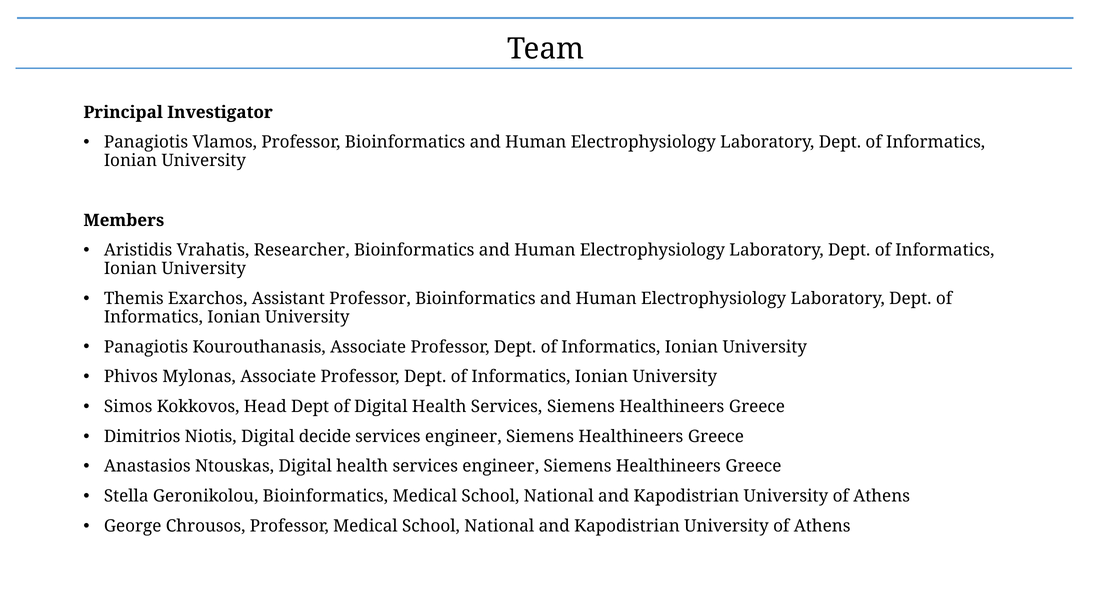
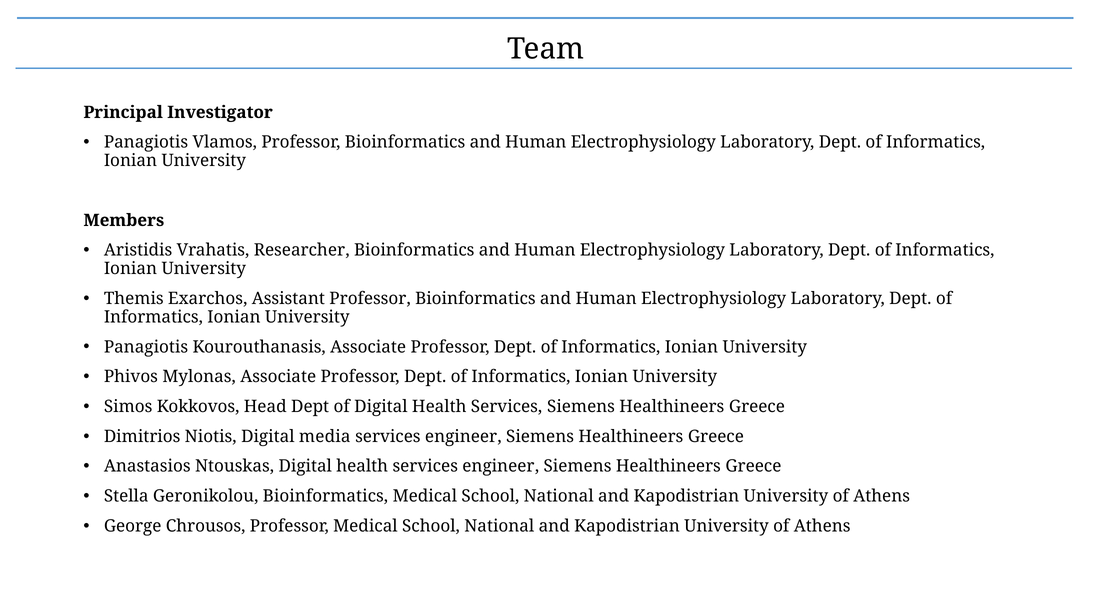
decide: decide -> media (325, 437)
